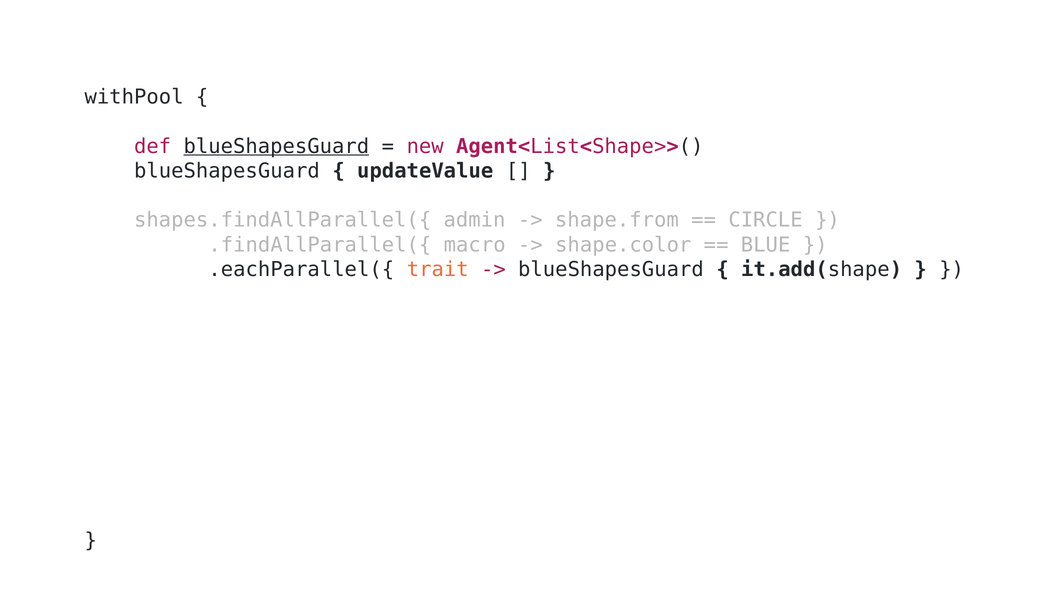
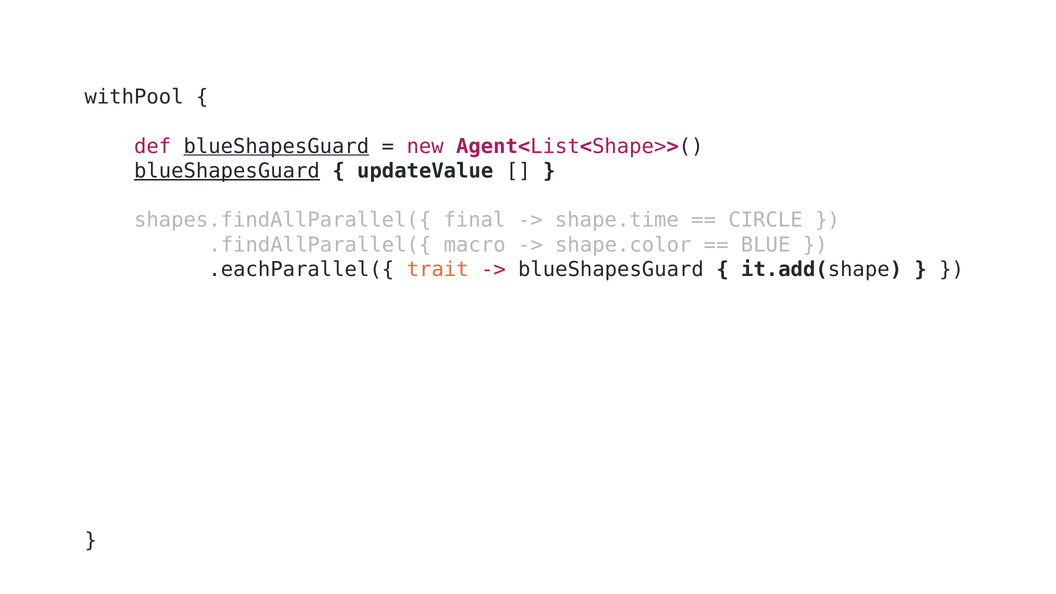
blueShapesGuard underline: none -> present (227, 171)
admin: admin -> final (474, 220)
shape.from: shape.from -> shape.time (617, 220)
